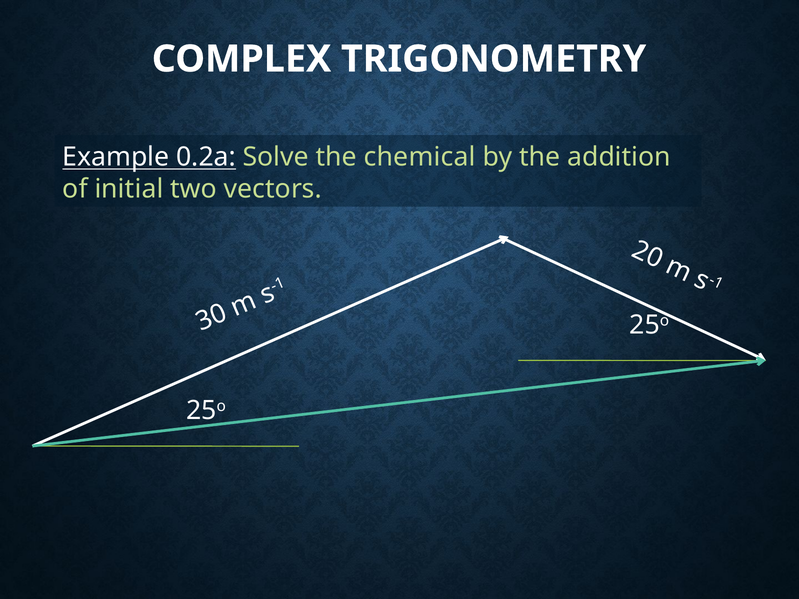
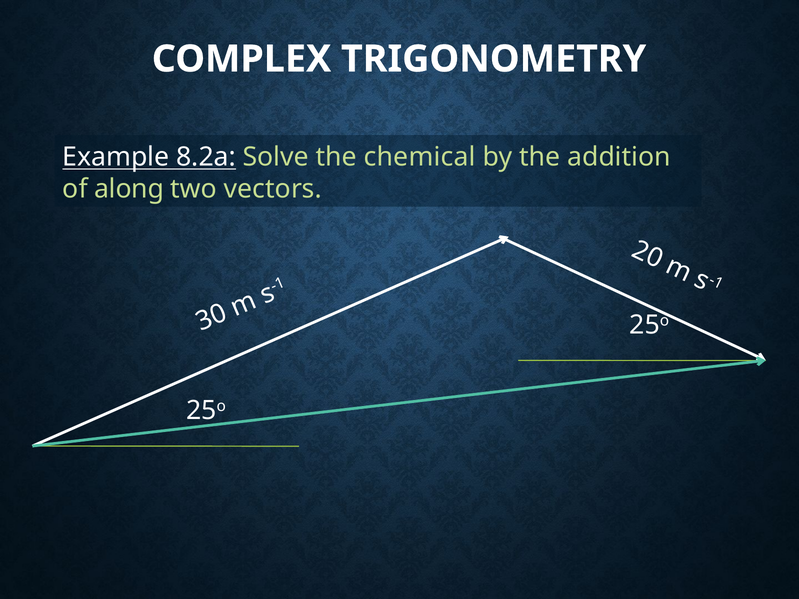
0.2a: 0.2a -> 8.2a (206, 157)
initial: initial -> along (129, 189)
